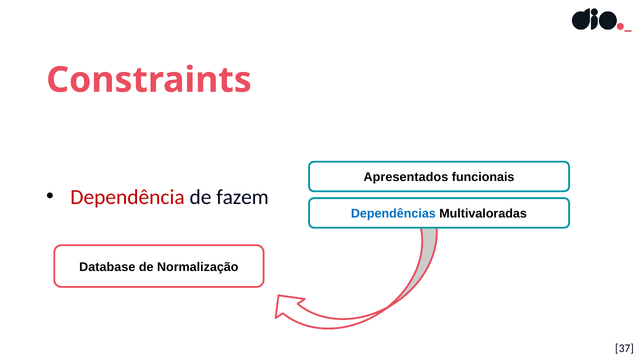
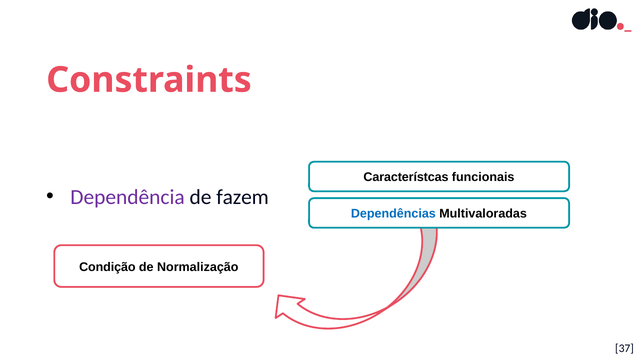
Apresentados: Apresentados -> Característcas (406, 177)
Dependência colour: red -> purple (128, 197)
Database: Database -> Condição (107, 267)
